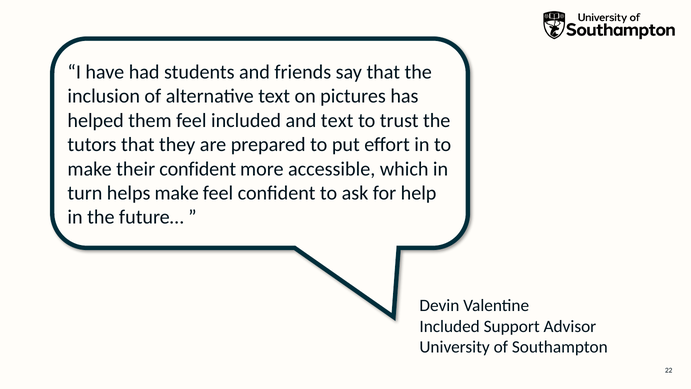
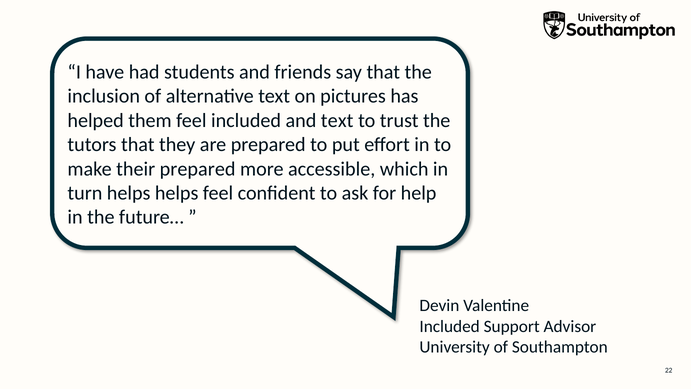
their confident: confident -> prepared (198, 169)
helps make: make -> helps (177, 193)
